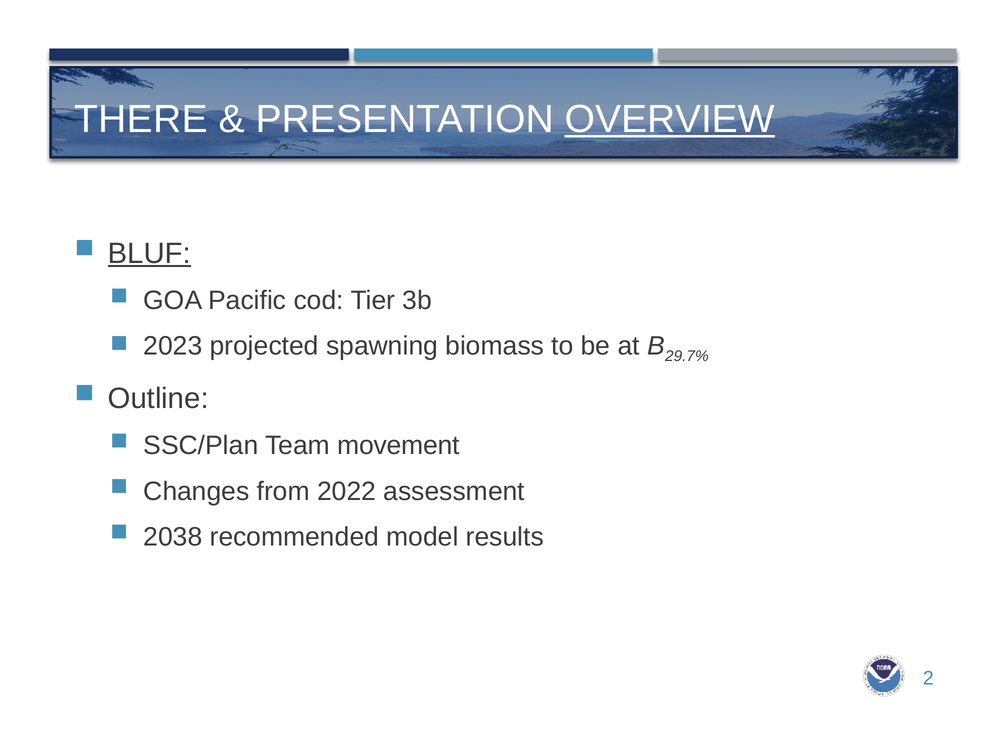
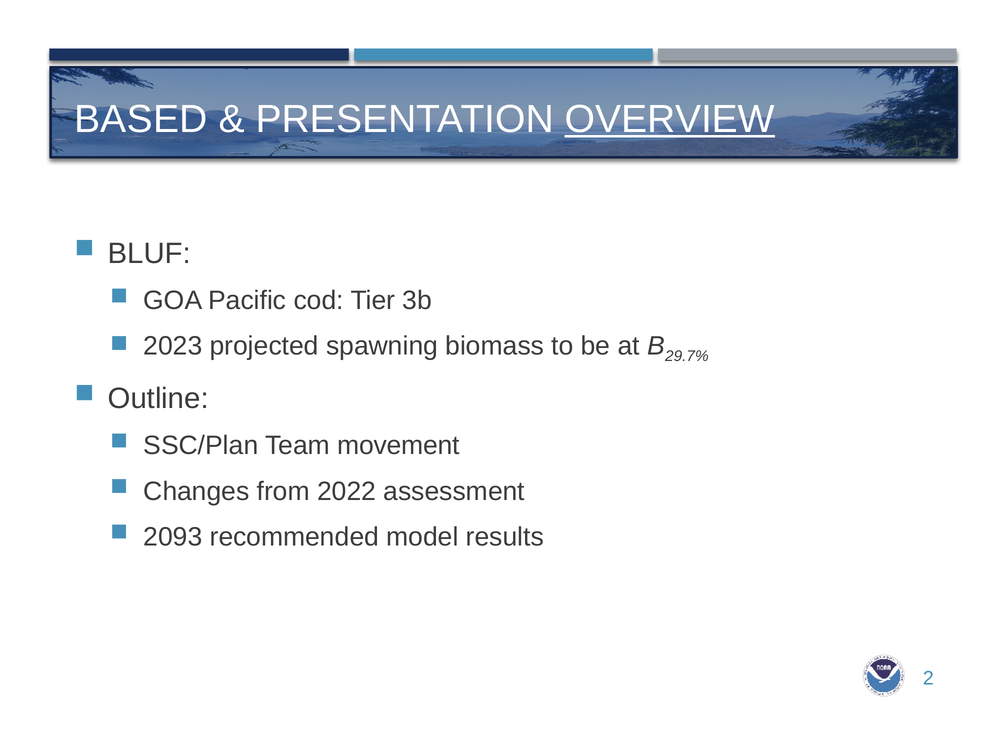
THERE: THERE -> BASED (141, 119)
BLUF underline: present -> none (149, 253)
2038: 2038 -> 2093 (173, 536)
